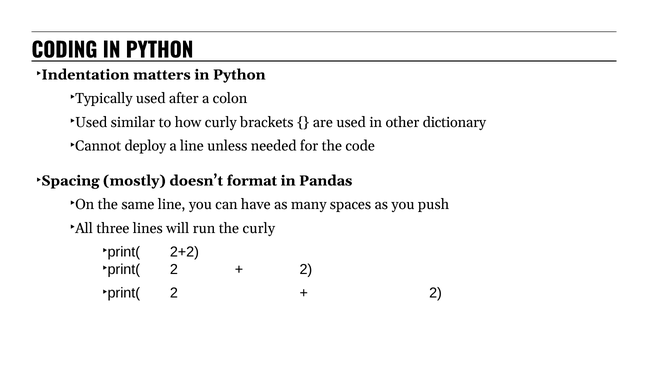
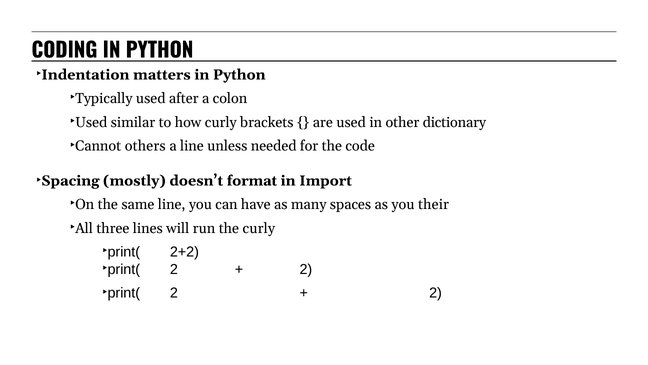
deploy: deploy -> others (145, 146)
Pandas: Pandas -> Import (326, 180)
push: push -> their (434, 204)
